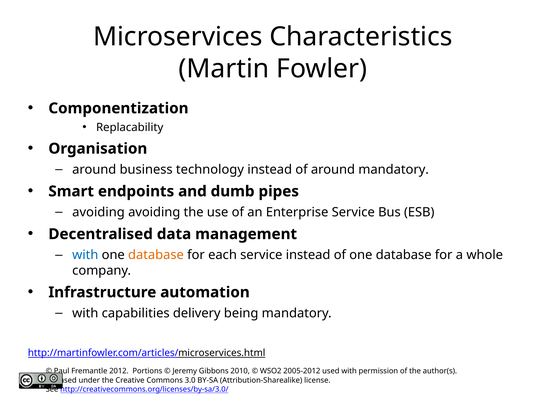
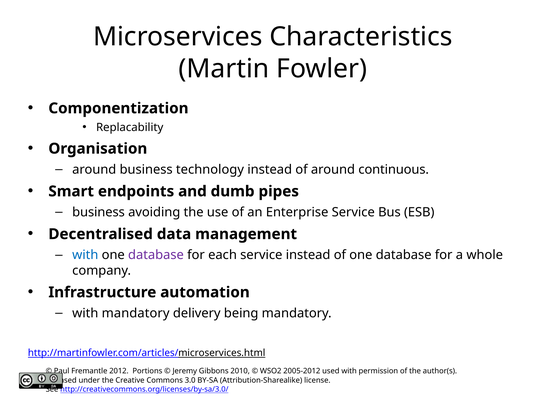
around mandatory: mandatory -> continuous (394, 170)
avoiding: avoiding -> business (99, 213)
database colour: orange -> purple (156, 255)
with capabilities: capabilities -> mandatory (136, 314)
